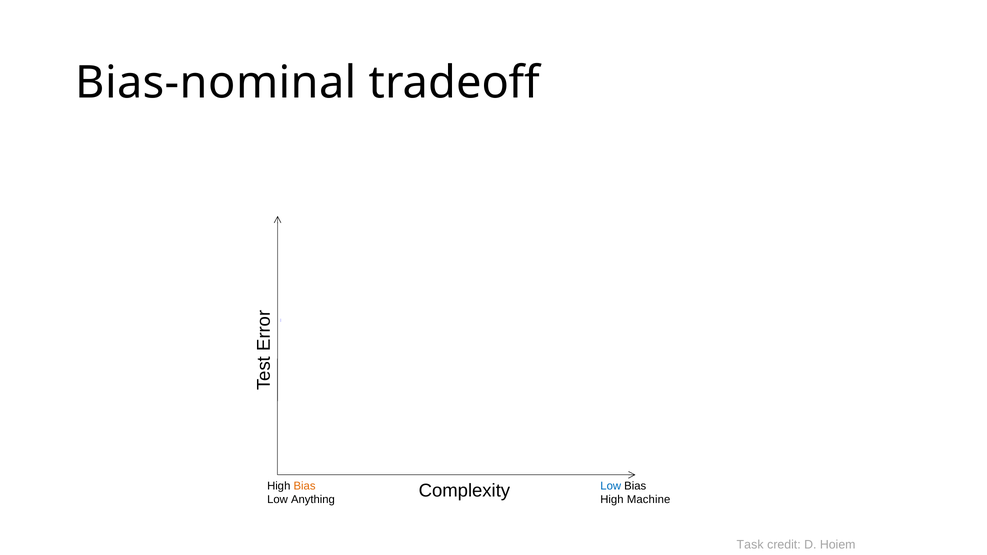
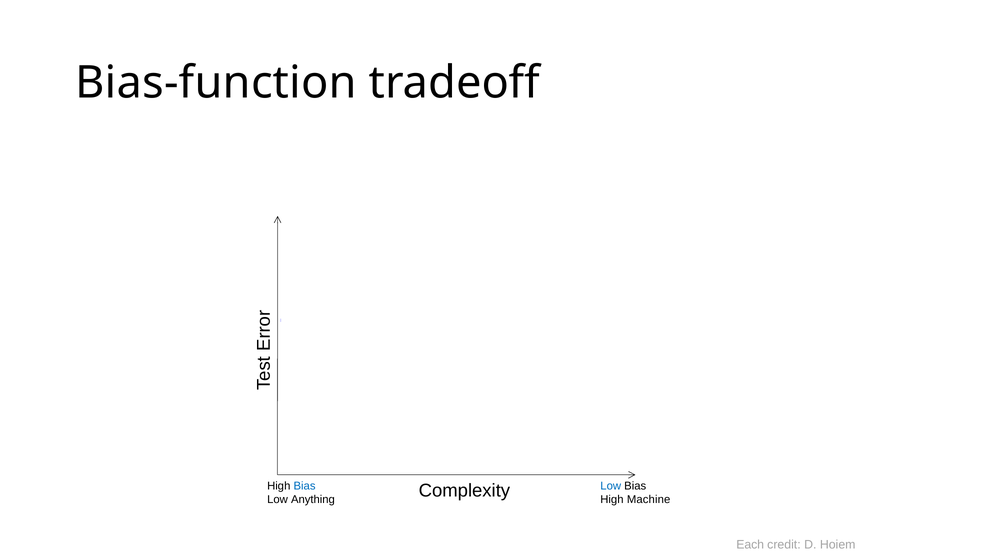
Bias-nominal: Bias-nominal -> Bias-function (216, 83)
Bias colour: orange -> blue (305, 486)
Task: Task -> Each (750, 545)
